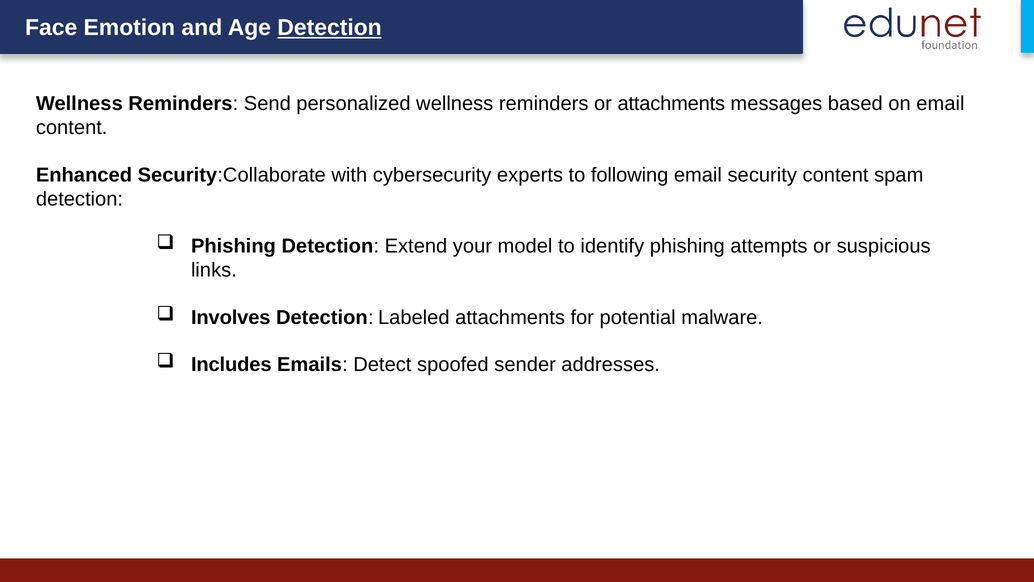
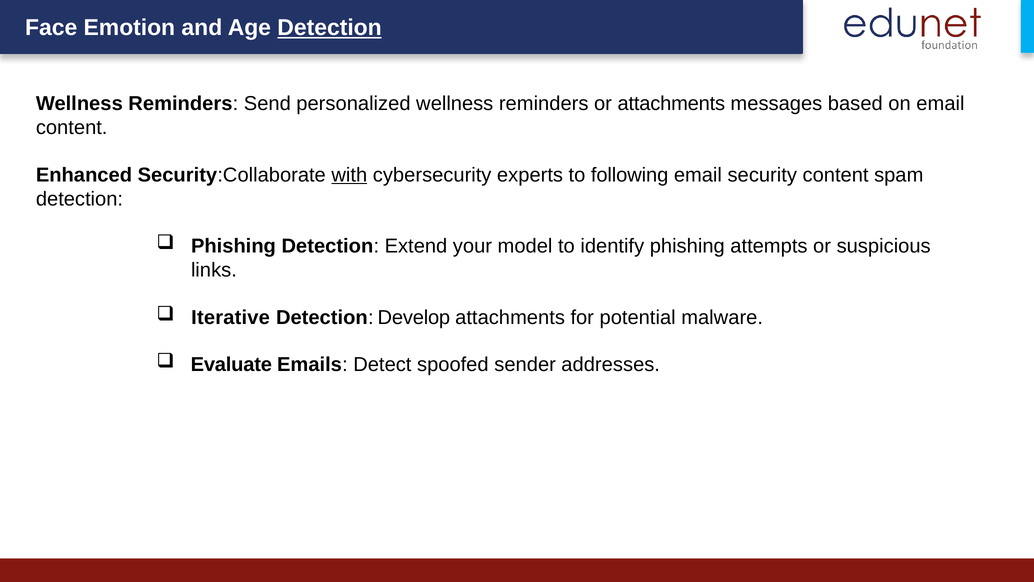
with underline: none -> present (349, 175)
Involves: Involves -> Iterative (231, 317)
Labeled: Labeled -> Develop (414, 317)
Includes: Includes -> Evaluate (231, 364)
